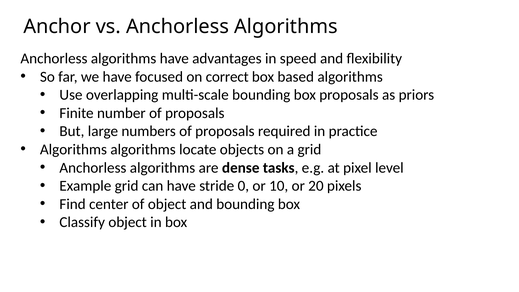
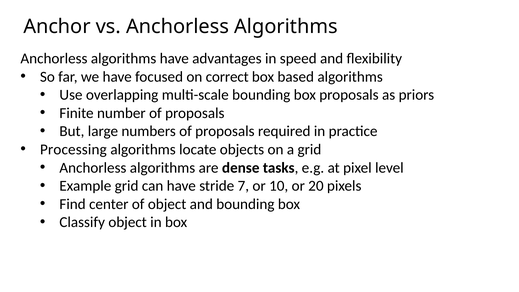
Algorithms: Algorithms -> Processing (73, 149)
0: 0 -> 7 (243, 186)
